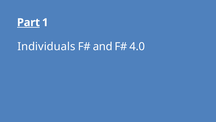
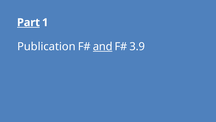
Individuals: Individuals -> Publication (46, 46)
and underline: none -> present (103, 46)
4.0: 4.0 -> 3.9 (137, 46)
